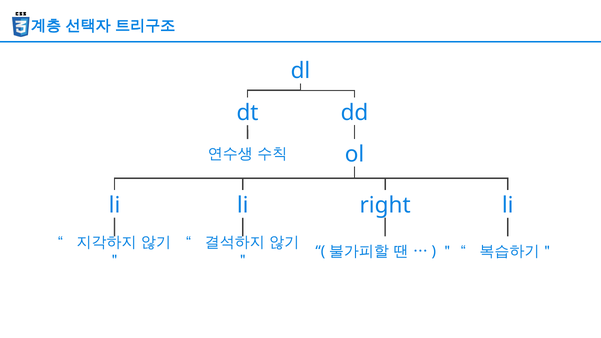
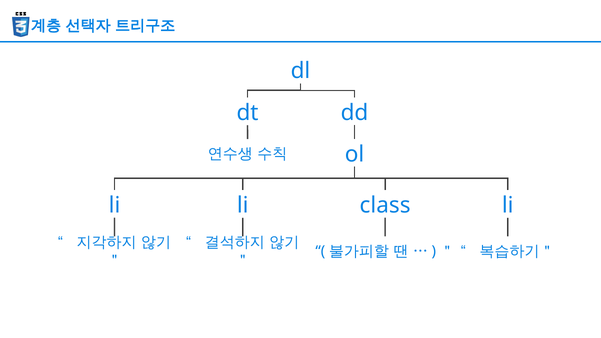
right: right -> class (385, 205)
